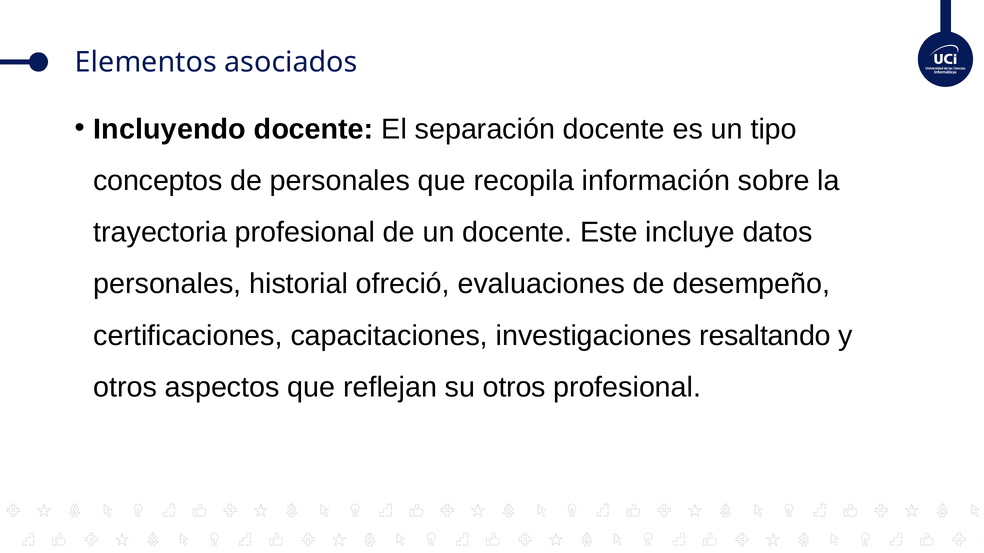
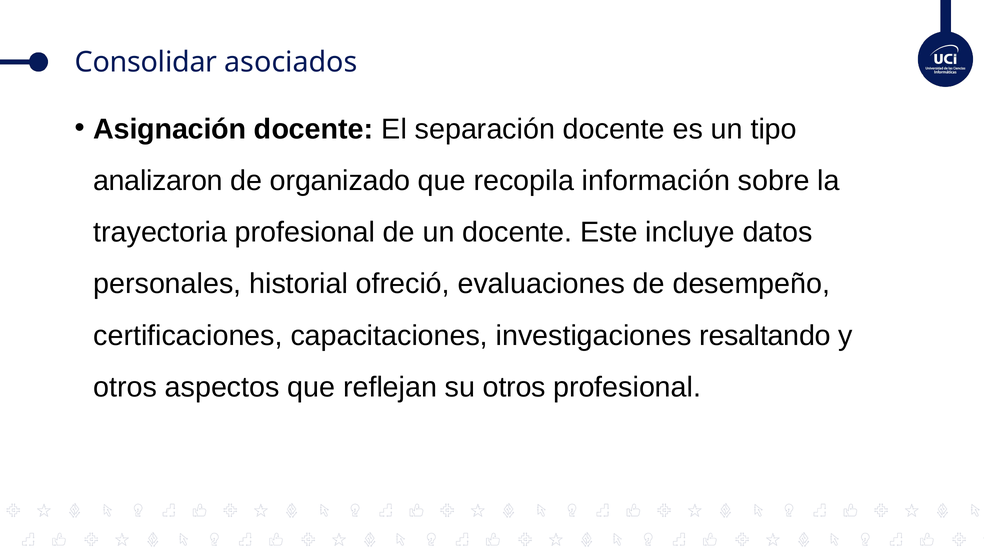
Elementos: Elementos -> Consolidar (146, 63)
Incluyendo: Incluyendo -> Asignación (170, 129)
conceptos: conceptos -> analizaron (158, 181)
de personales: personales -> organizado (340, 181)
